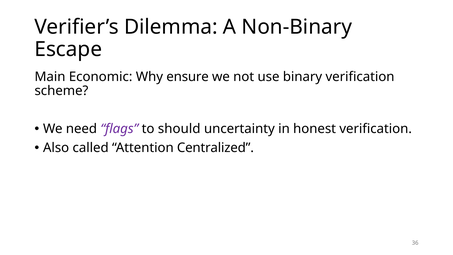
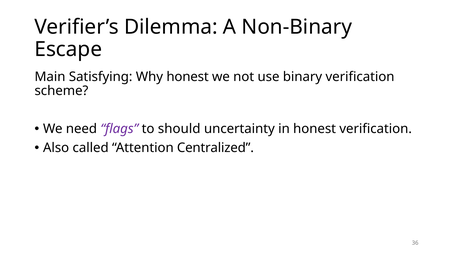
Economic: Economic -> Satisfying (101, 77)
Why ensure: ensure -> honest (188, 77)
